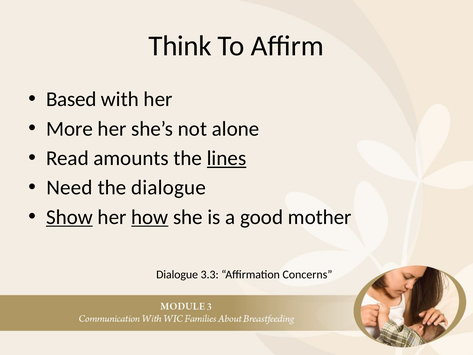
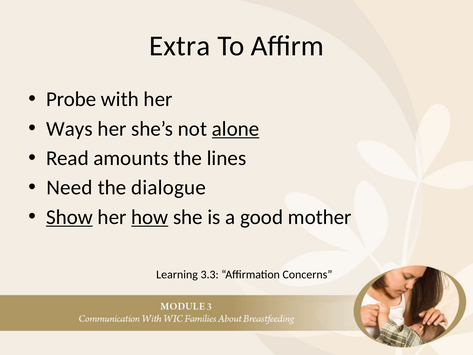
Think: Think -> Extra (180, 46)
Based: Based -> Probe (71, 99)
More: More -> Ways (69, 129)
alone underline: none -> present (236, 129)
lines underline: present -> none (227, 158)
Dialogue: Dialogue -> Learning (177, 274)
